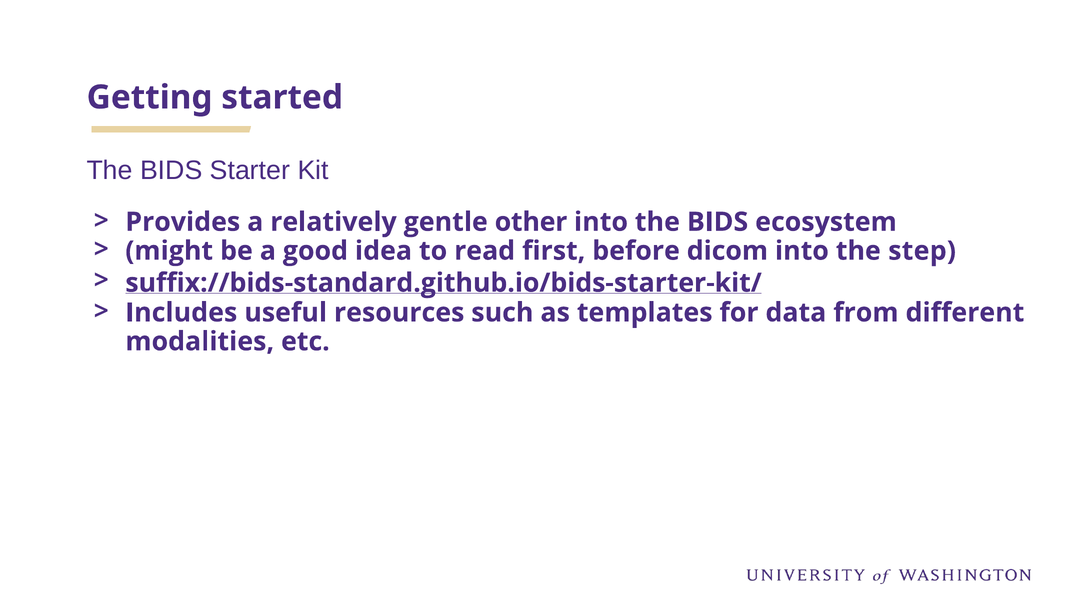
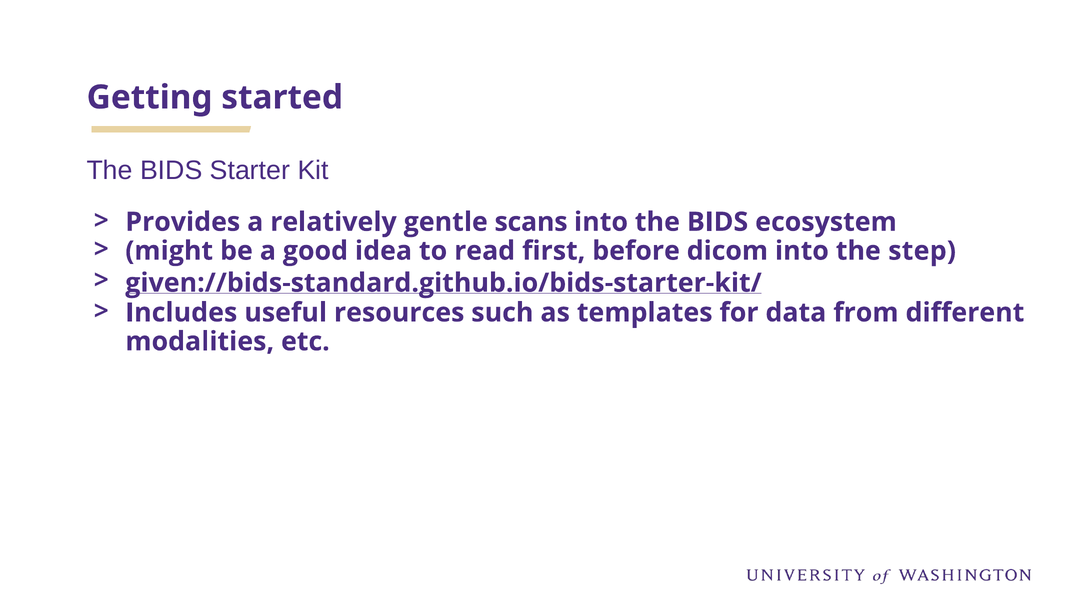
other: other -> scans (531, 222)
suffix://bids-standard.github.io/bids-starter-kit/: suffix://bids-standard.github.io/bids-starter-kit/ -> given://bids-standard.github.io/bids-starter-kit/ (444, 283)
